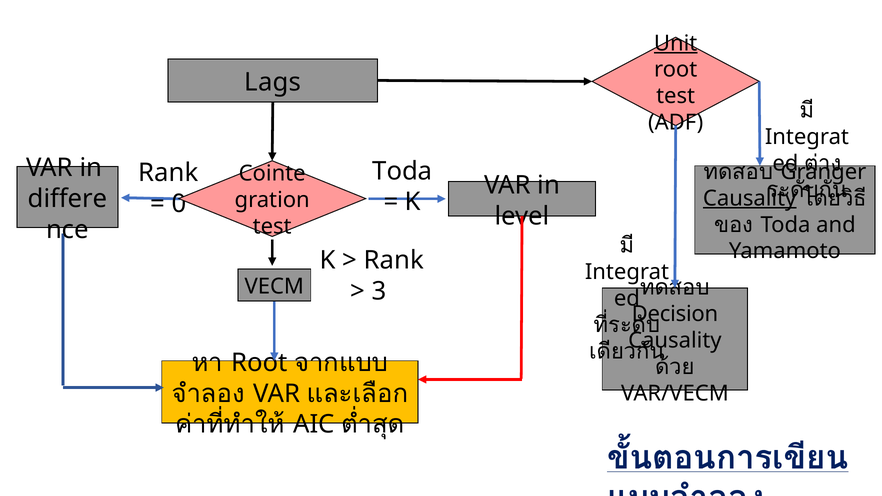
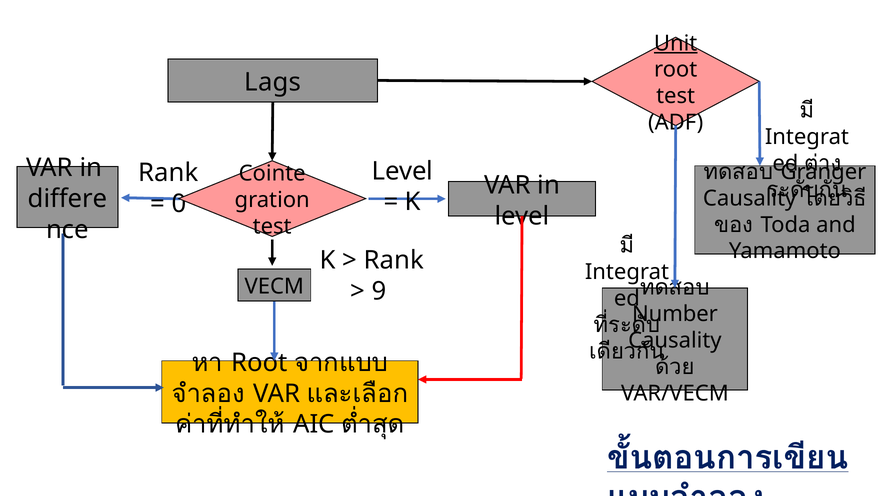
Toda: Toda -> Level (402, 171)
Causality underline: present -> none (750, 198)
3: 3 -> 9 (379, 291)
Decision: Decision -> Number (675, 314)
